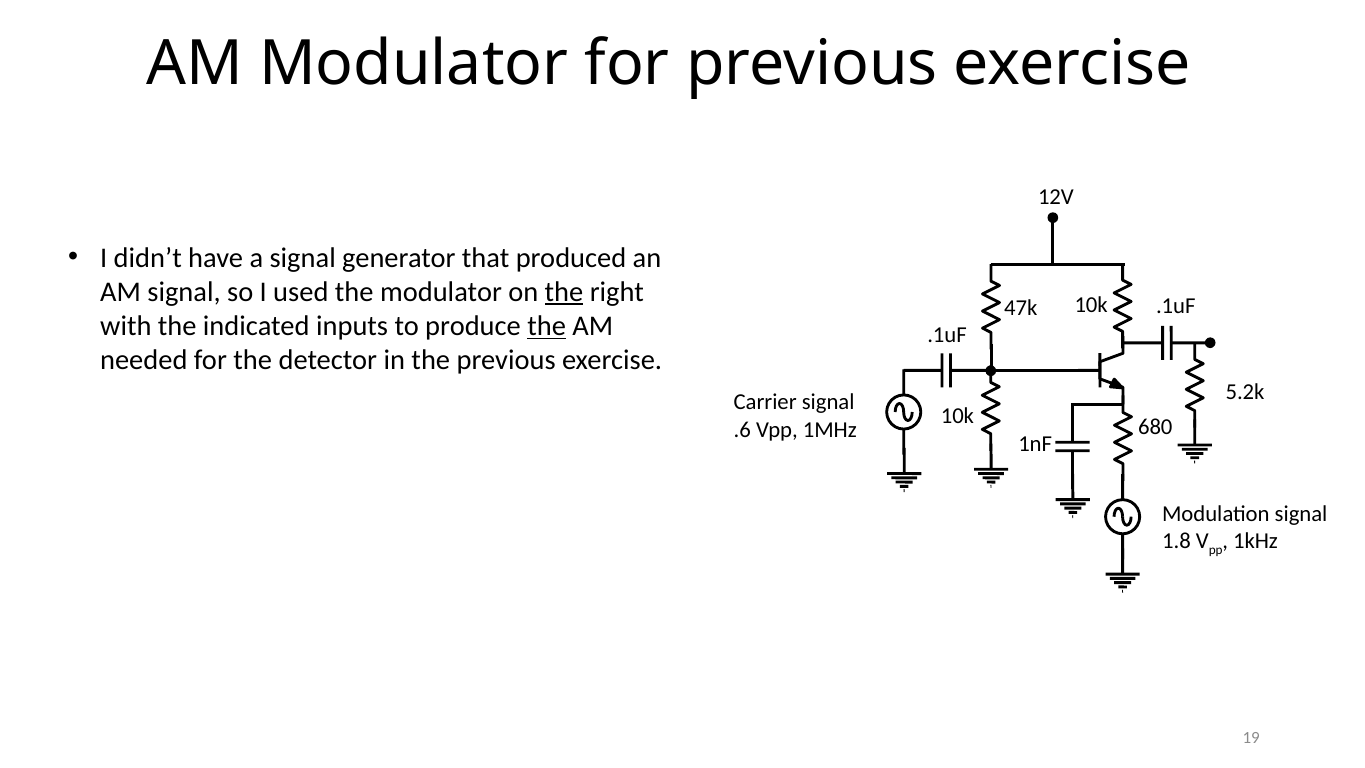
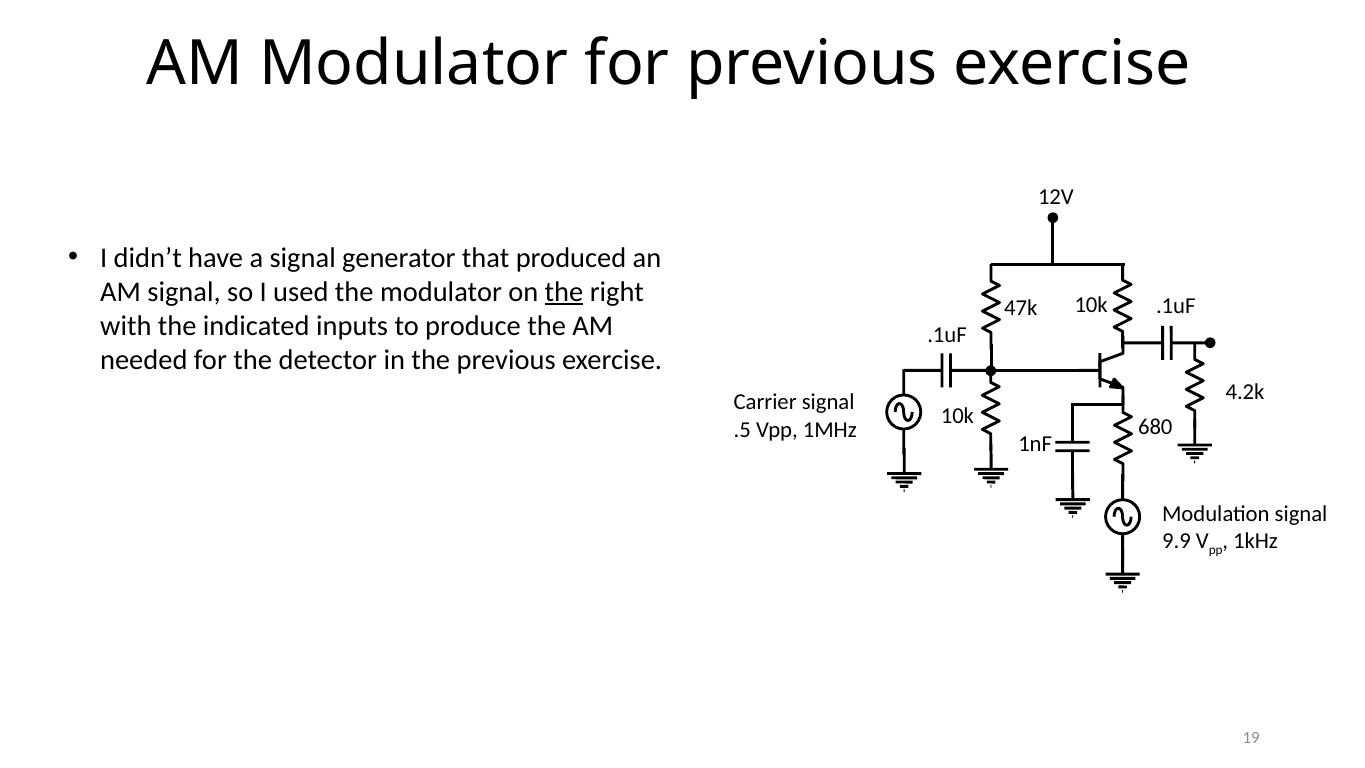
the underline: present -> none (547, 326)
5.2k: 5.2k -> 4.2k (1245, 392)
.6: .6 -> .5 (742, 429)
1.8: 1.8 -> 9.9 (1176, 541)
